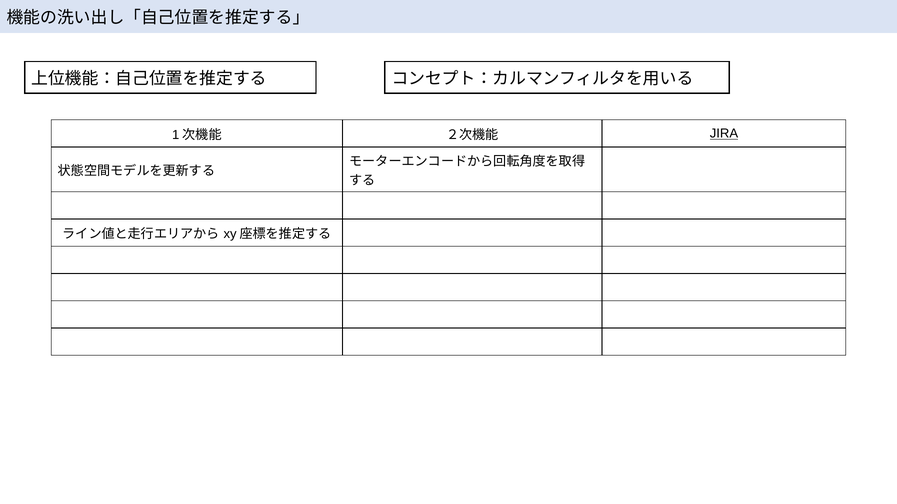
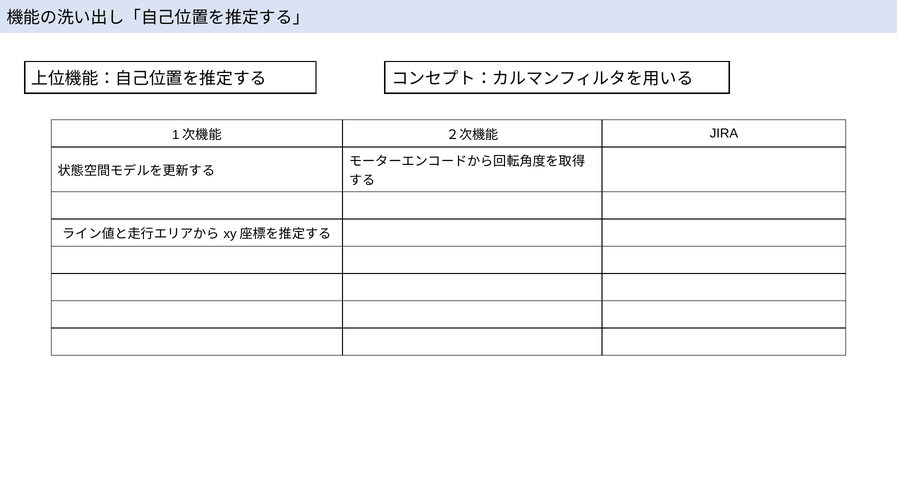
JIRA underline: present -> none (724, 134)
